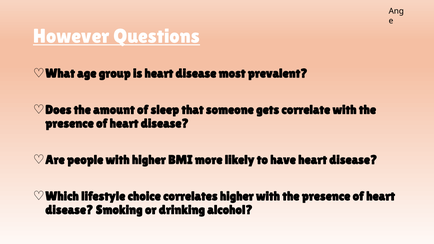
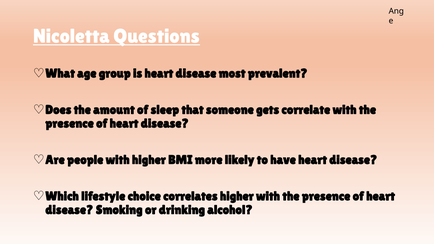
However: However -> Nicoletta (71, 36)
